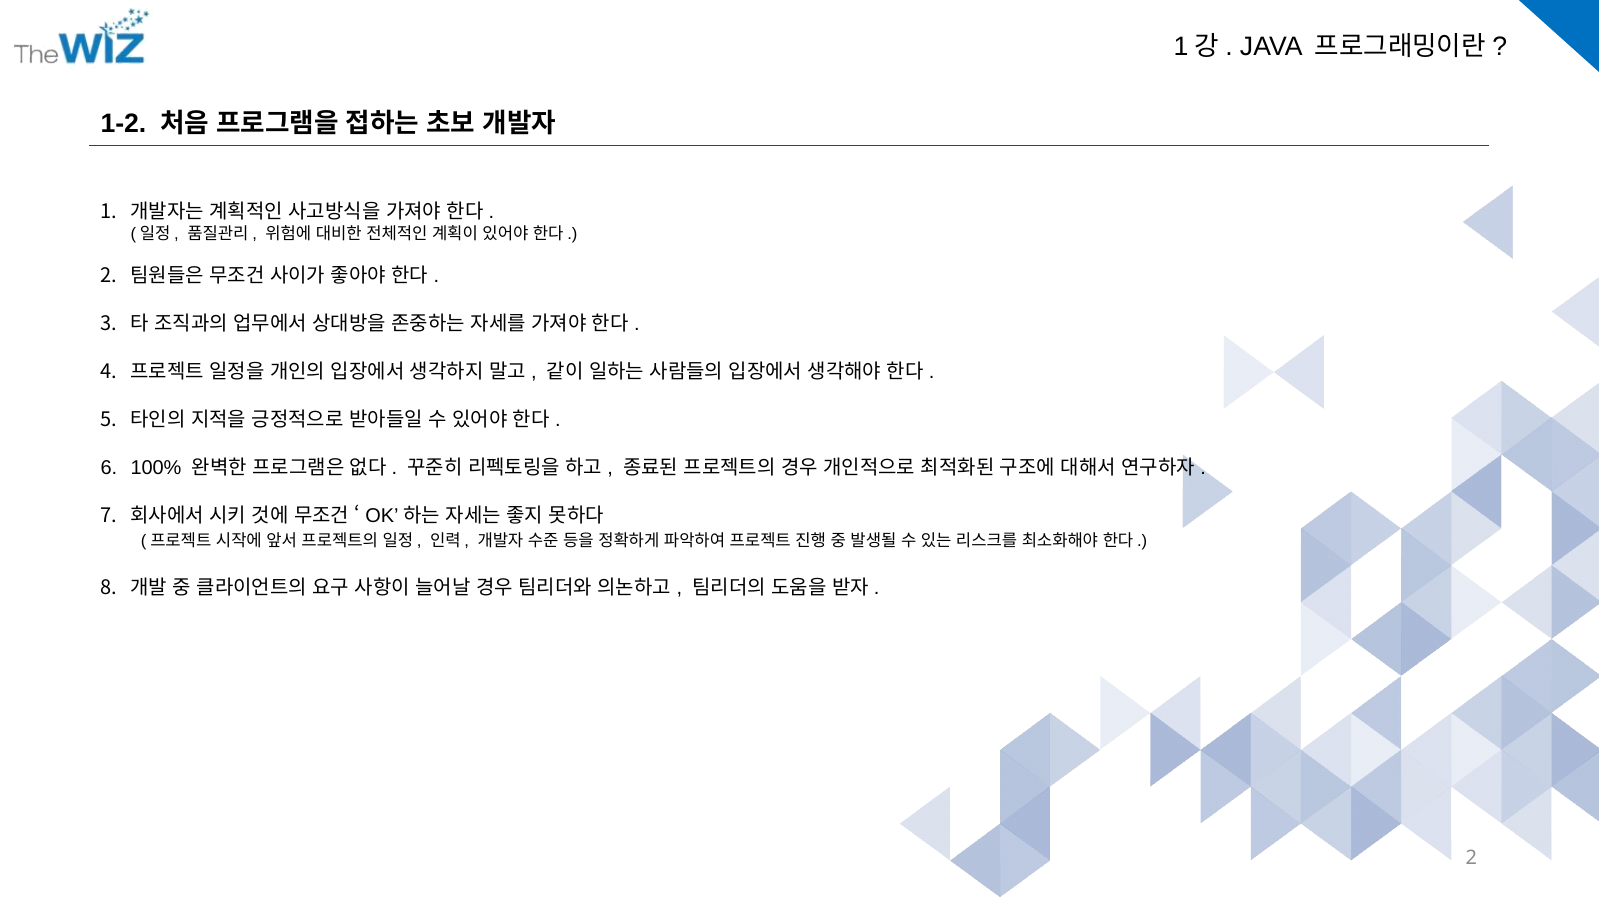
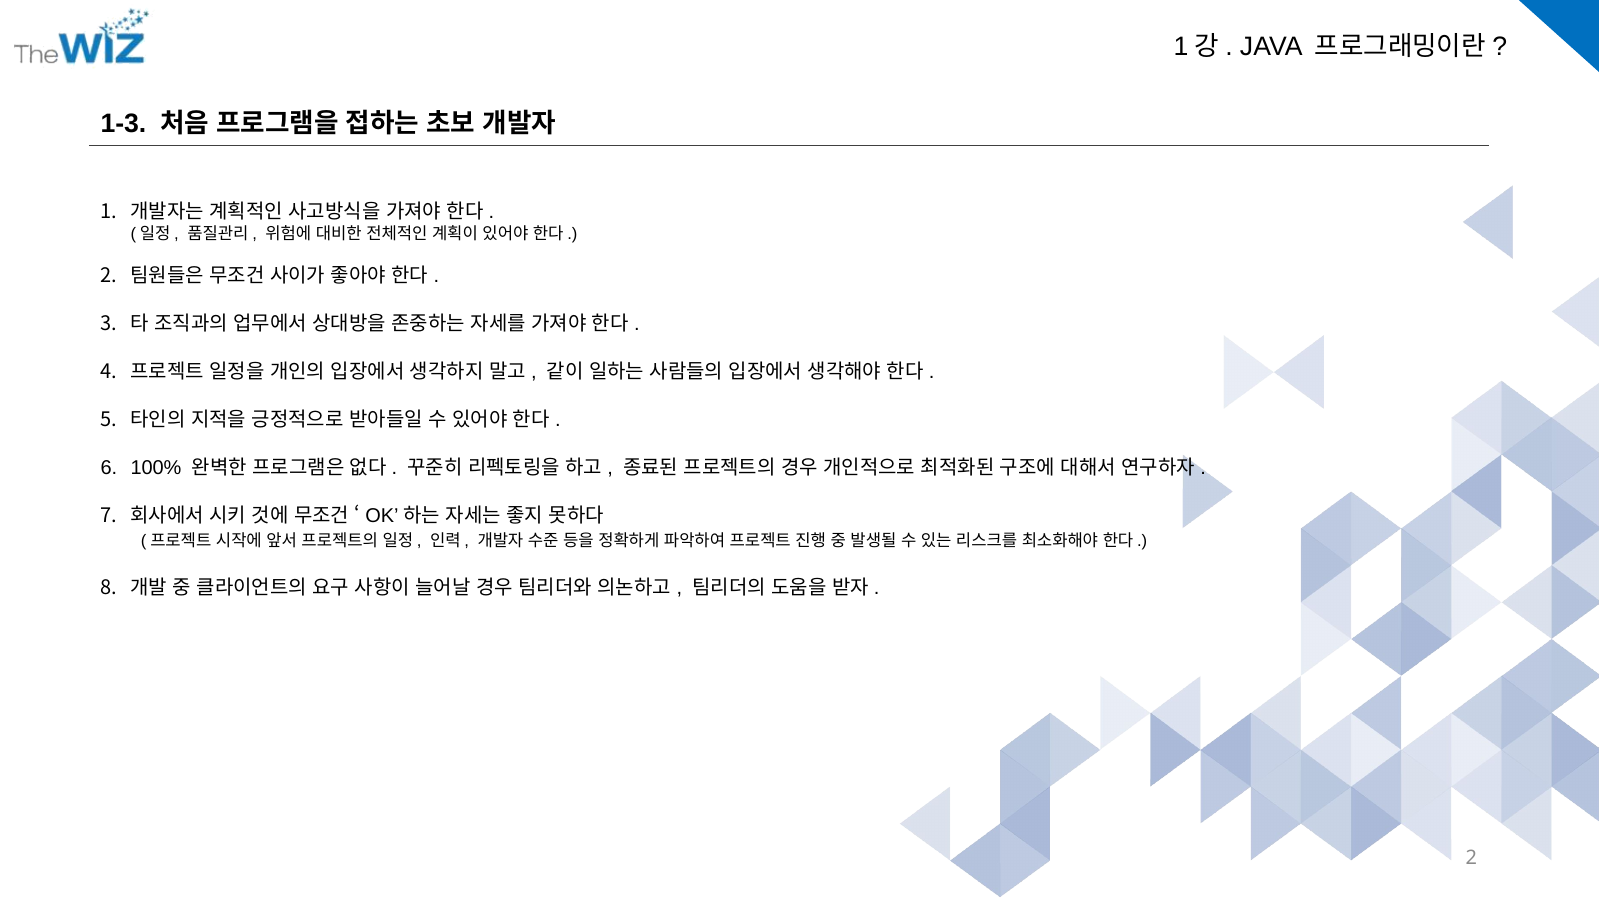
1-2: 1-2 -> 1-3 (123, 123)
